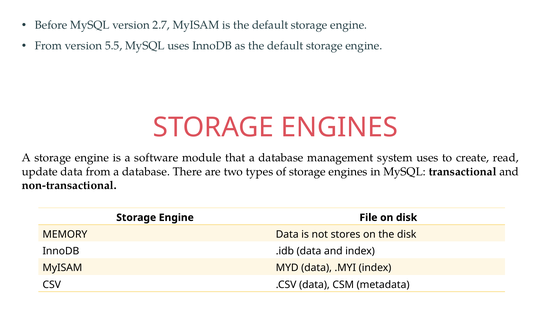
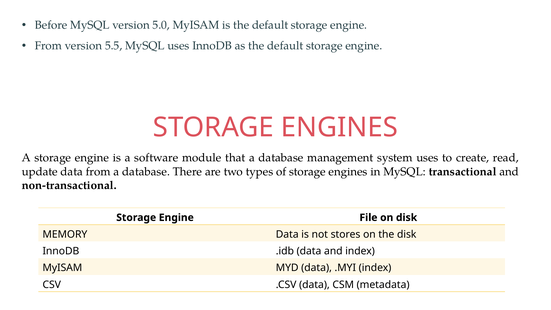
2.7: 2.7 -> 5.0 (161, 25)
